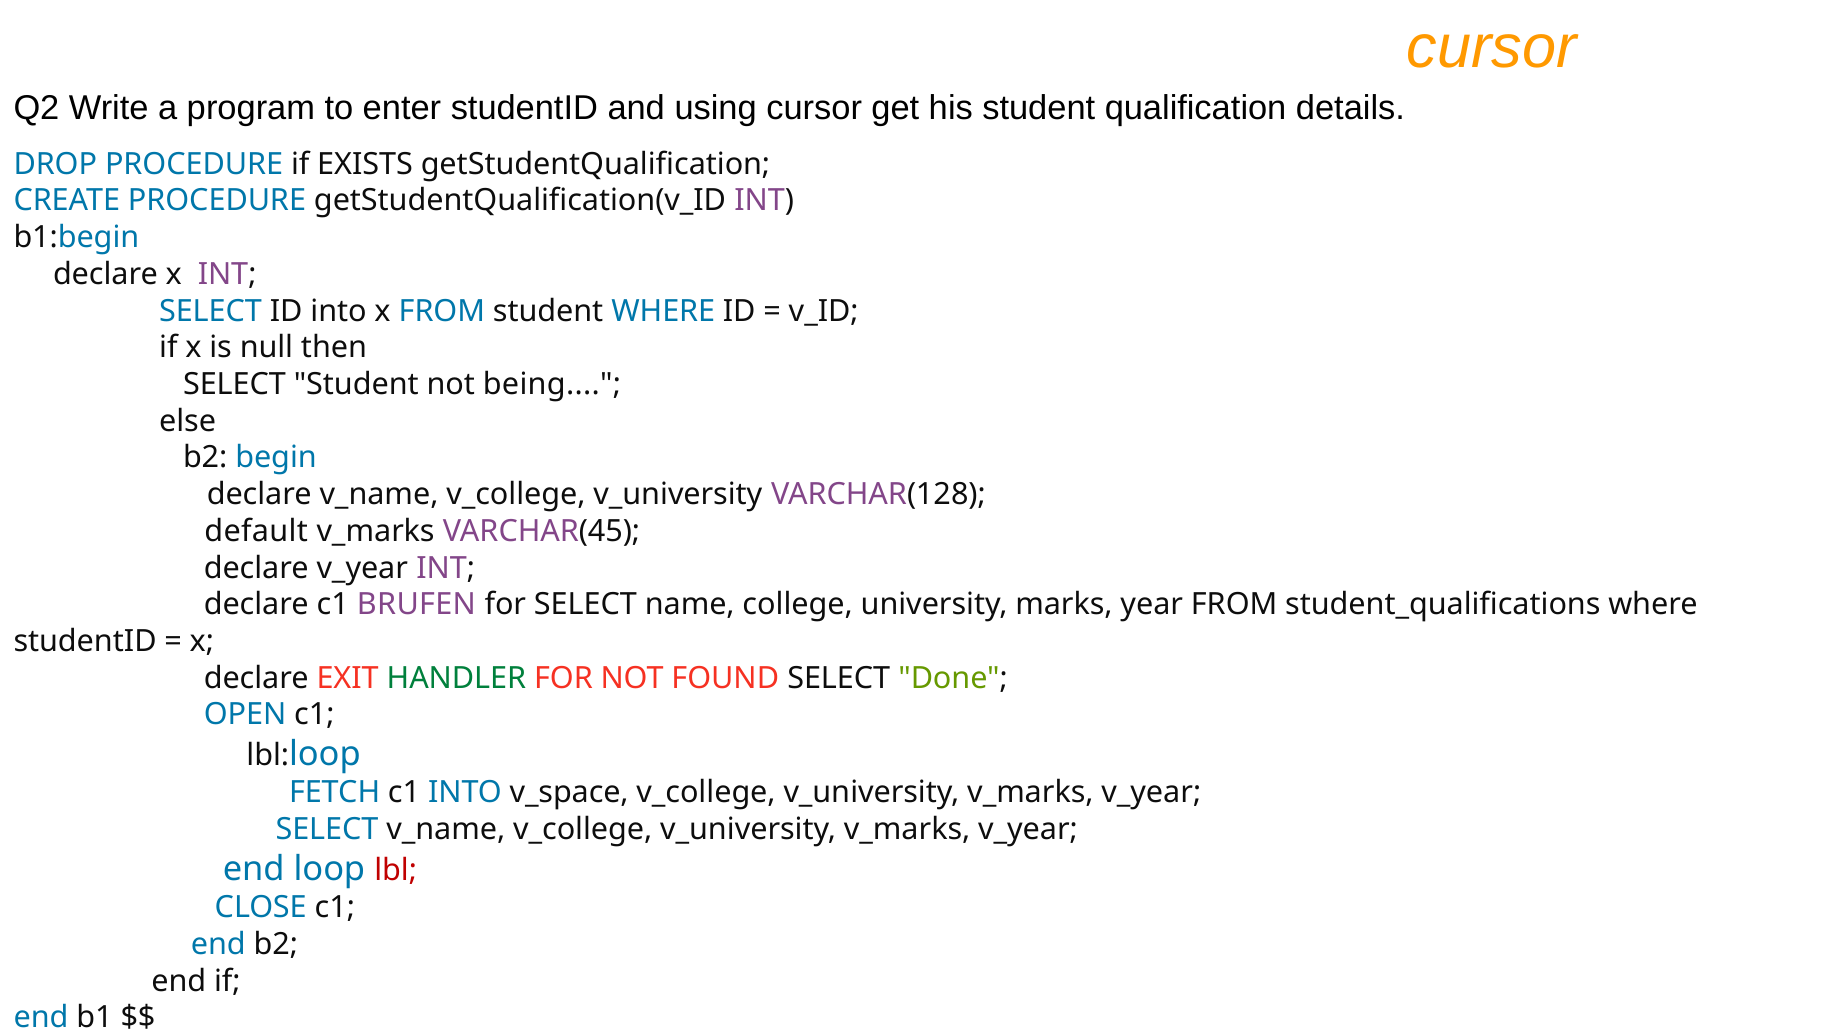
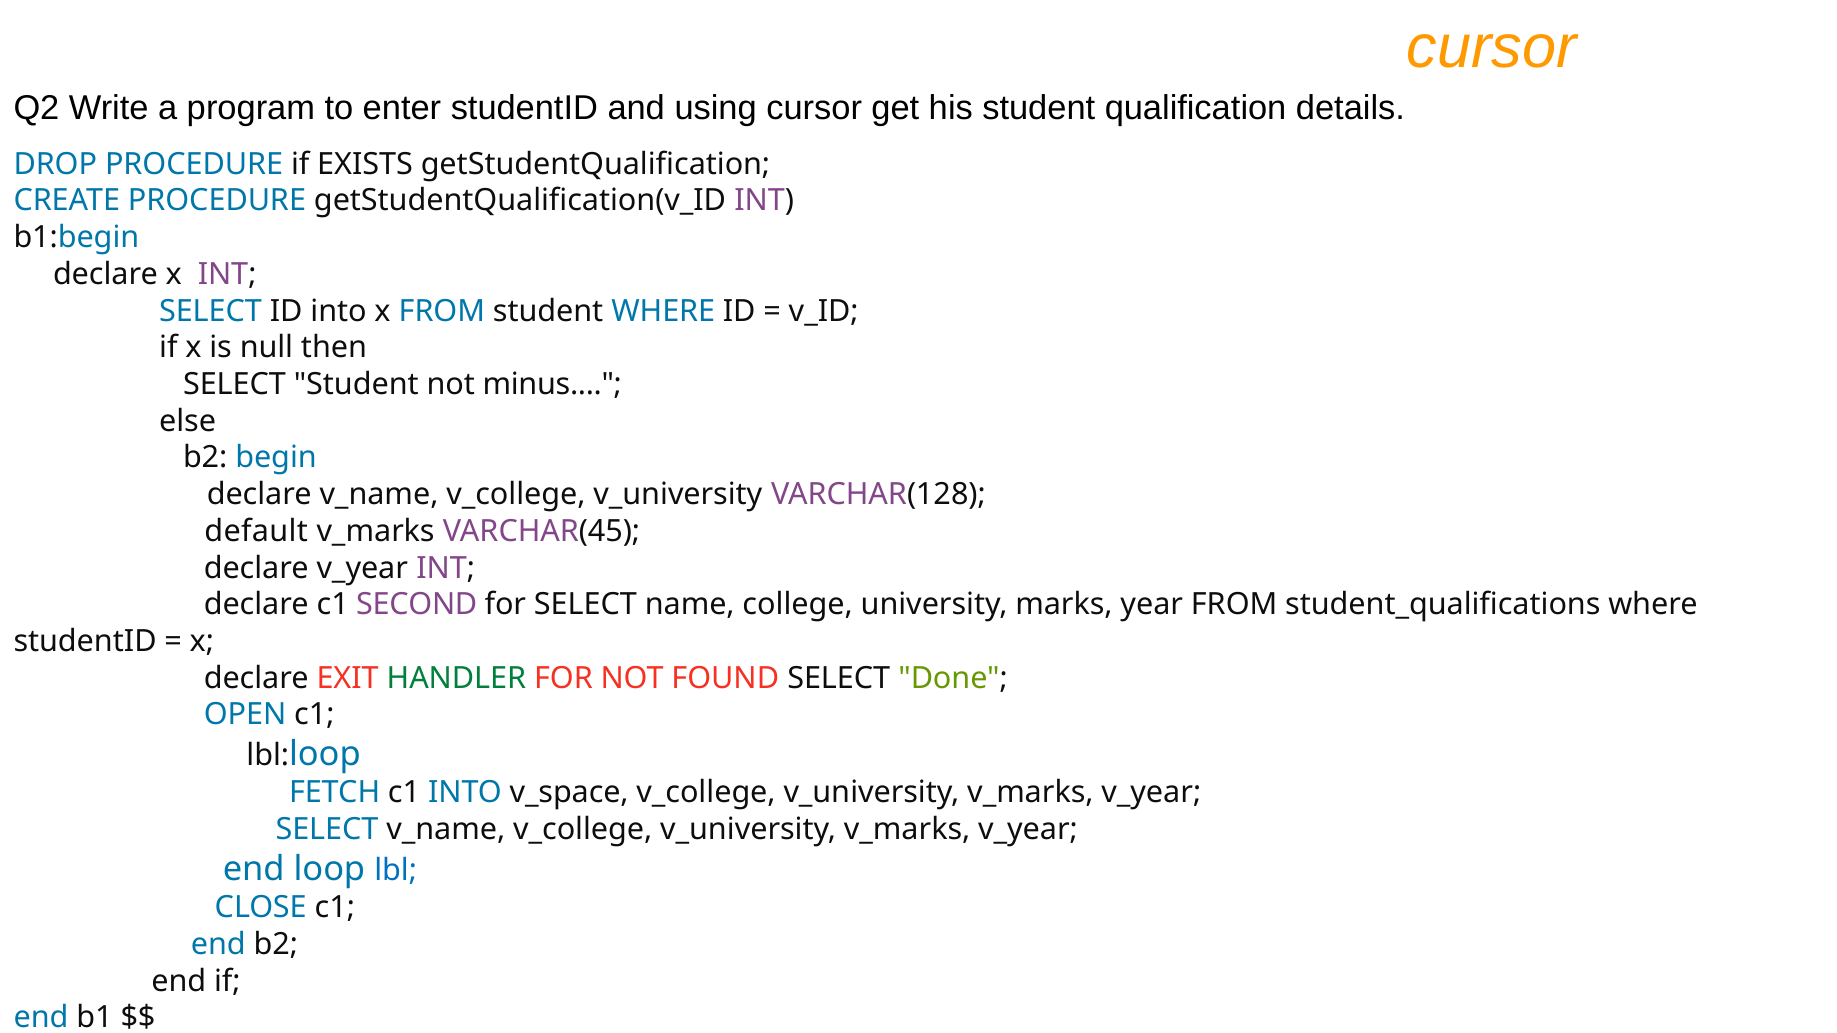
being: being -> minus (552, 385)
BRUFEN: BRUFEN -> SECOND (417, 605)
lbl colour: red -> blue (396, 870)
